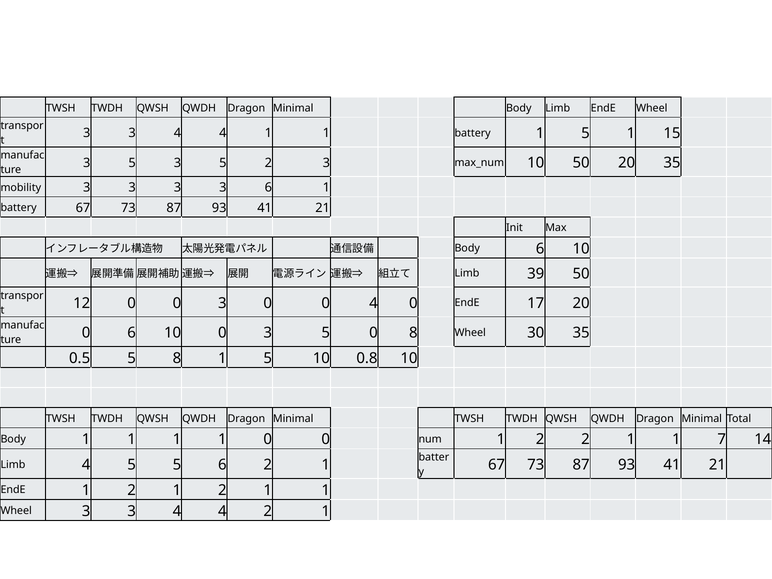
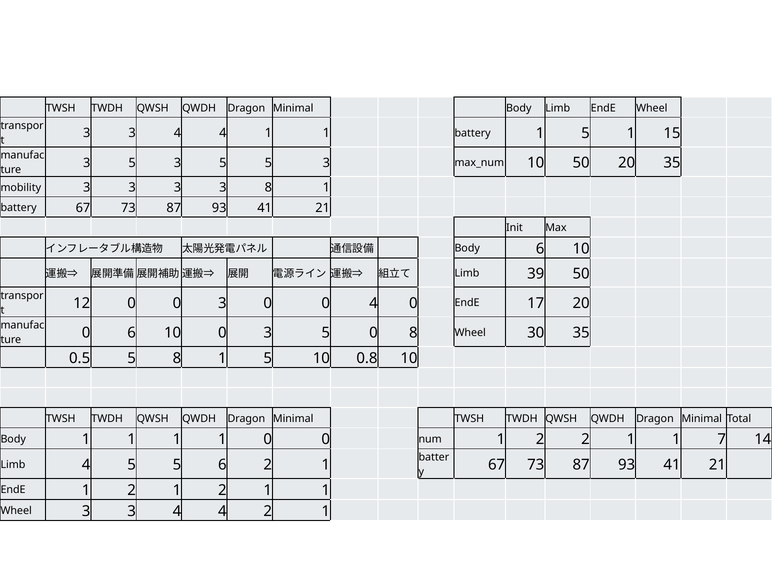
3 5 2: 2 -> 5 (268, 163)
3 6: 6 -> 8 (268, 188)
